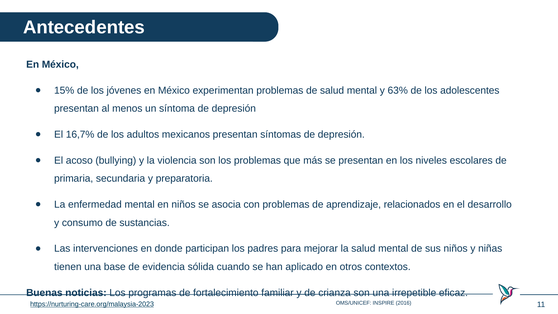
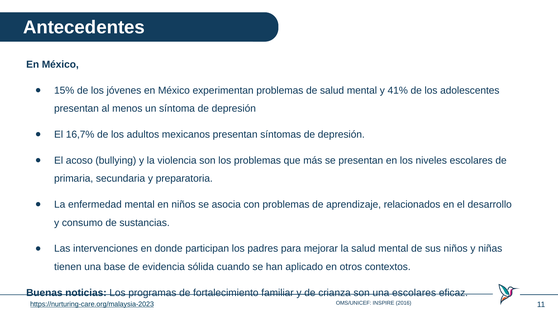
63%: 63% -> 41% (398, 90)
una irrepetible: irrepetible -> escolares (414, 293)
